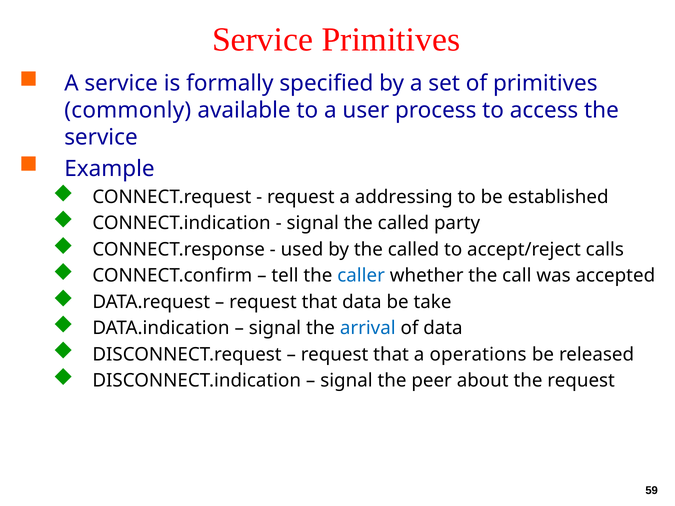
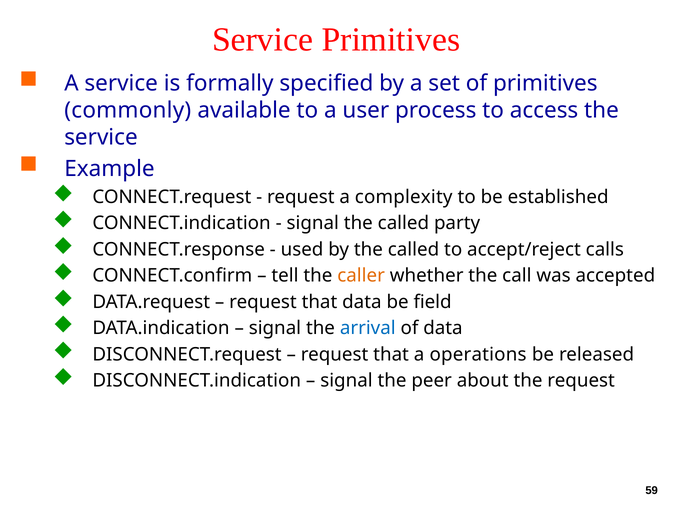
addressing: addressing -> complexity (404, 197)
caller colour: blue -> orange (361, 276)
take: take -> field (433, 302)
